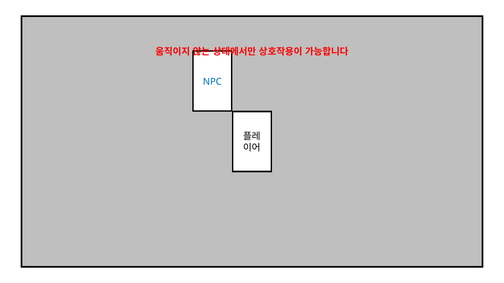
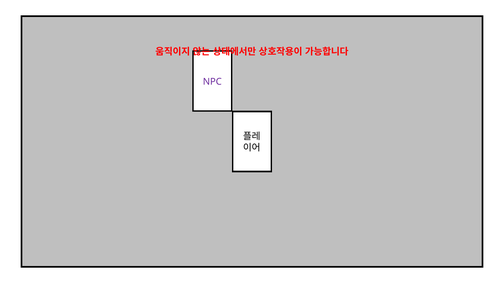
NPC colour: blue -> purple (212, 82)
